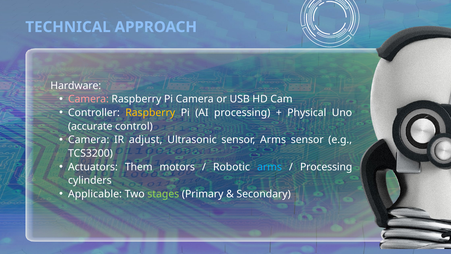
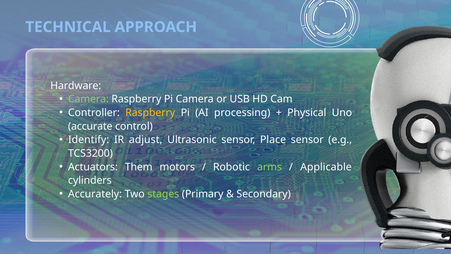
Camera colour: pink -> light green (88, 99)
Camera: Camera -> Identify (89, 140)
sensor Arms: Arms -> Place (273, 140)
arms colour: light blue -> light green (270, 167)
Processing: Processing -> Applicable (326, 167)
Applicable: Applicable -> Accurately (95, 194)
